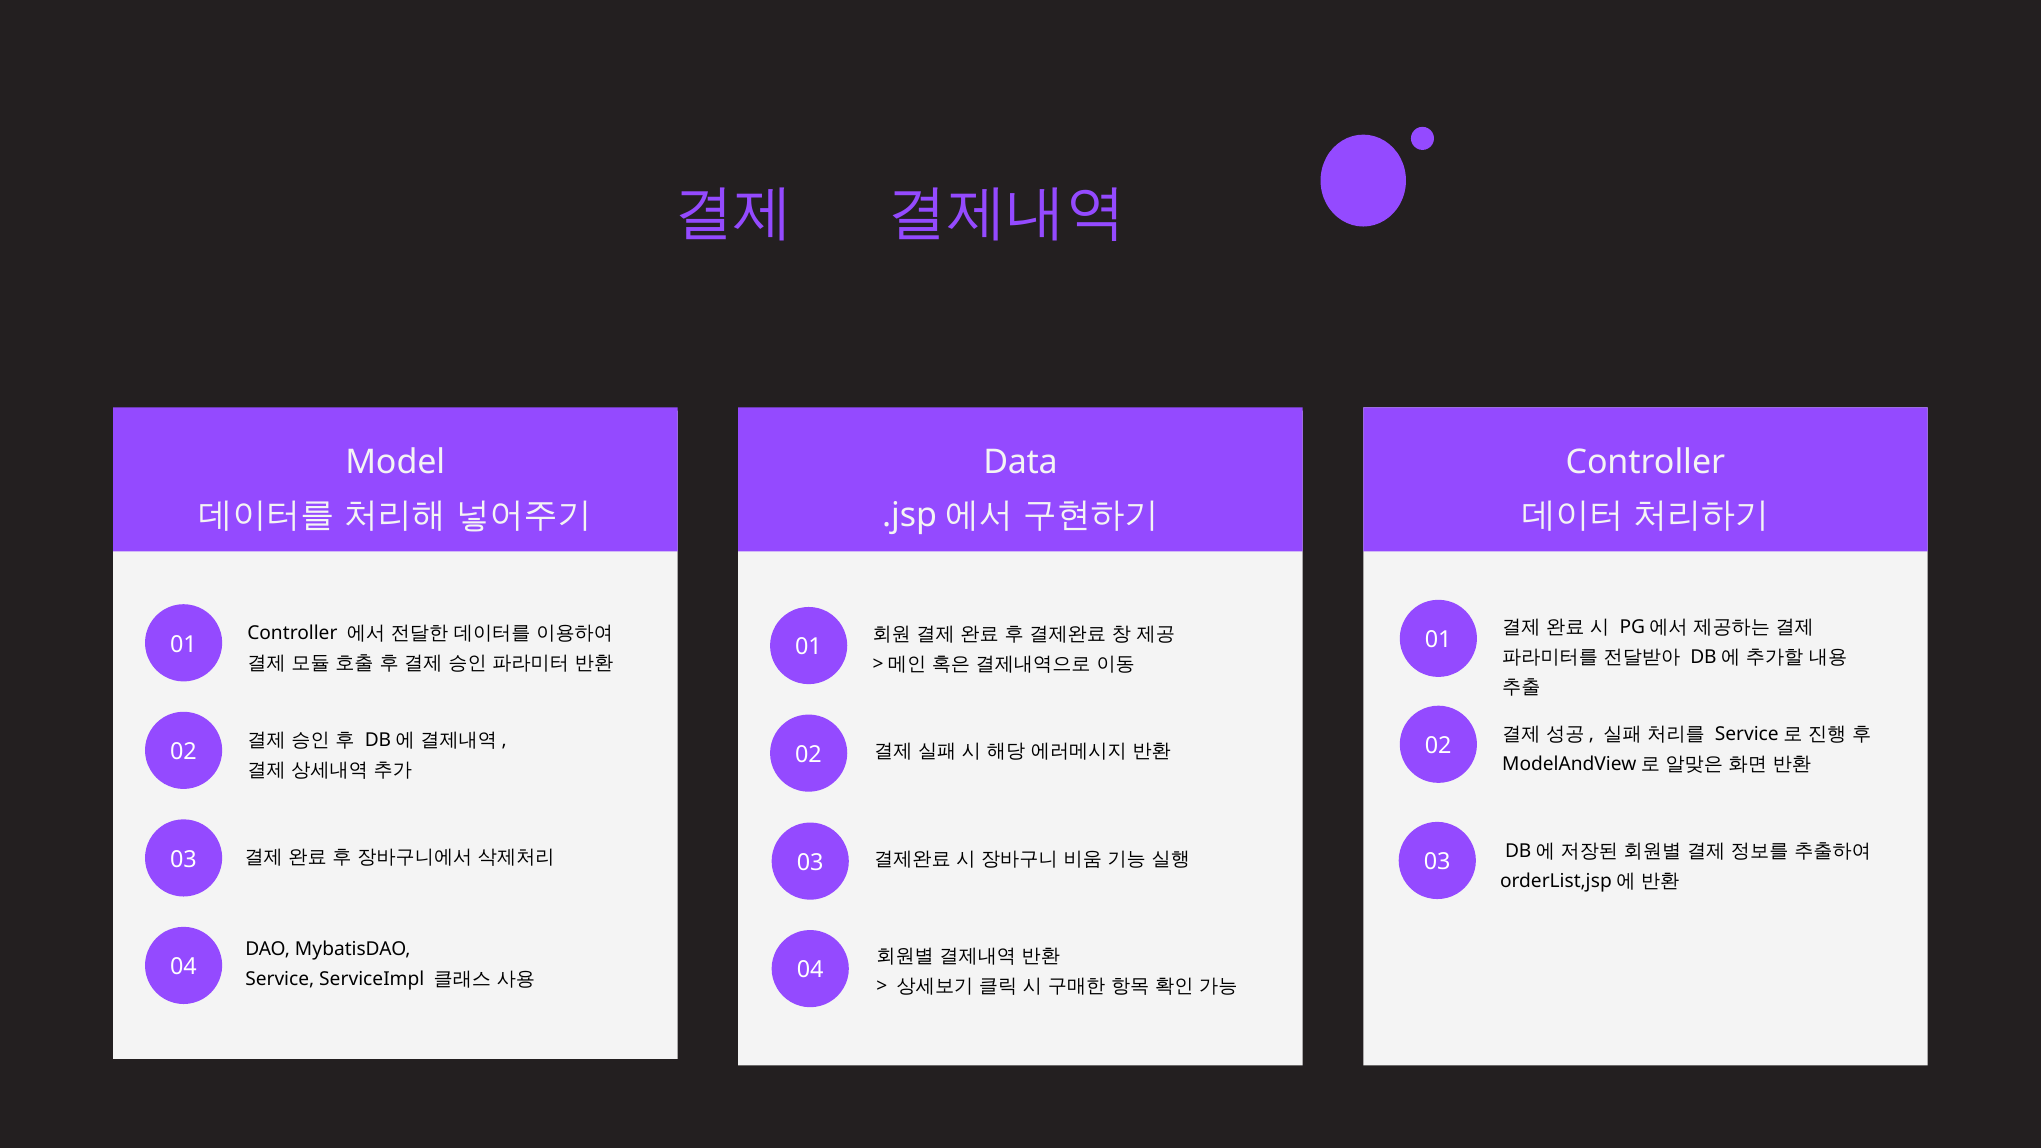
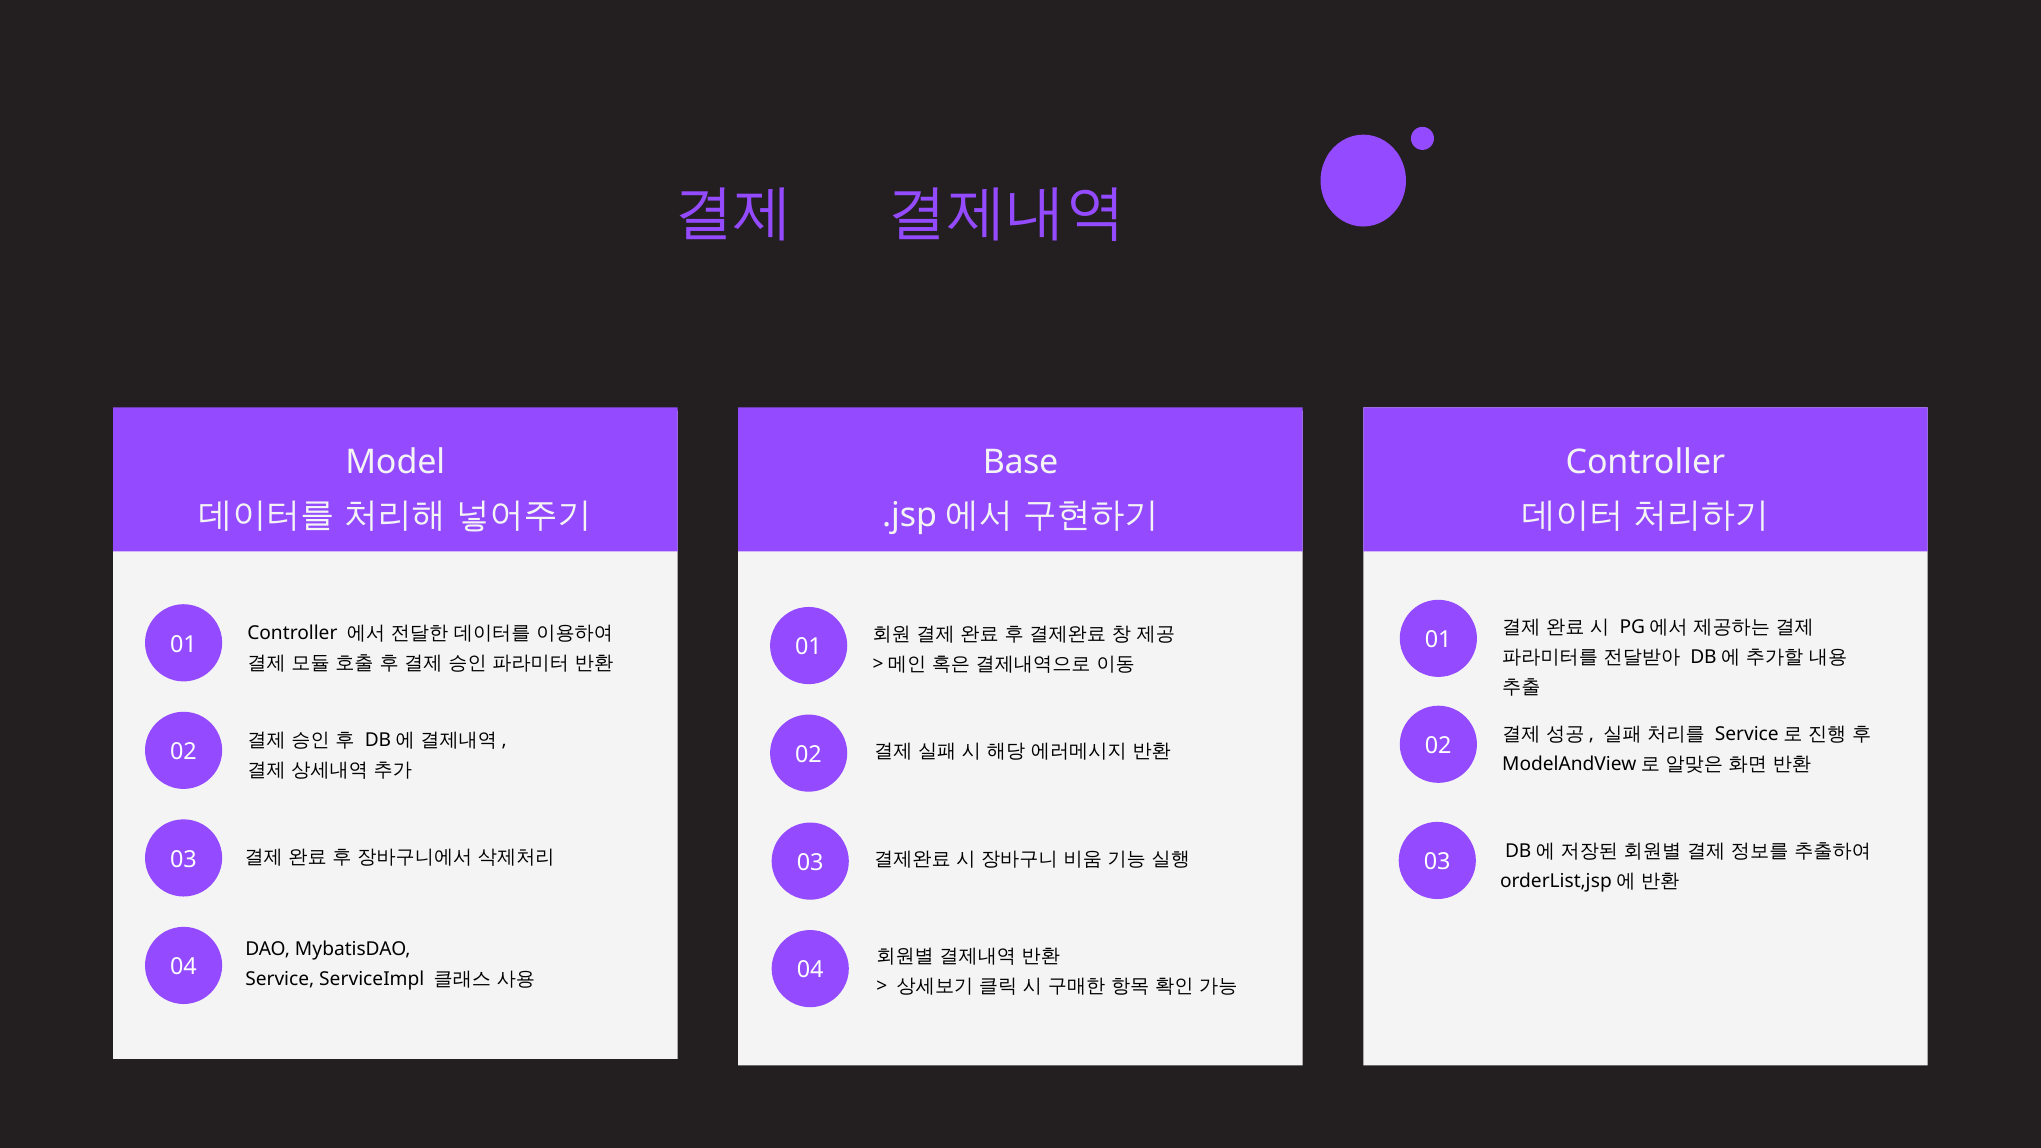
Data: Data -> Base (1021, 462)
